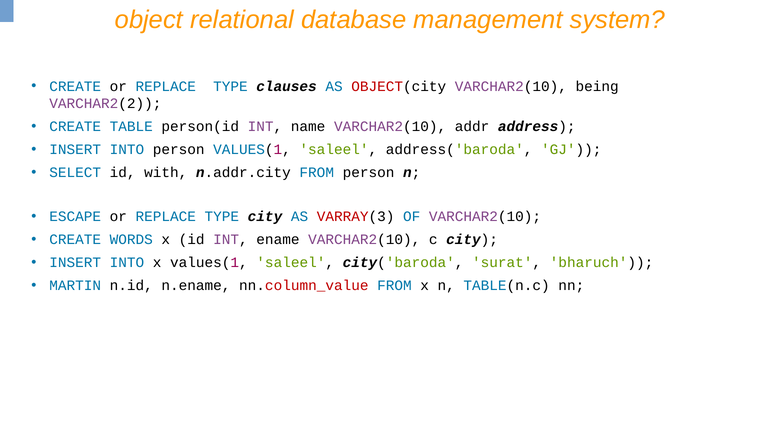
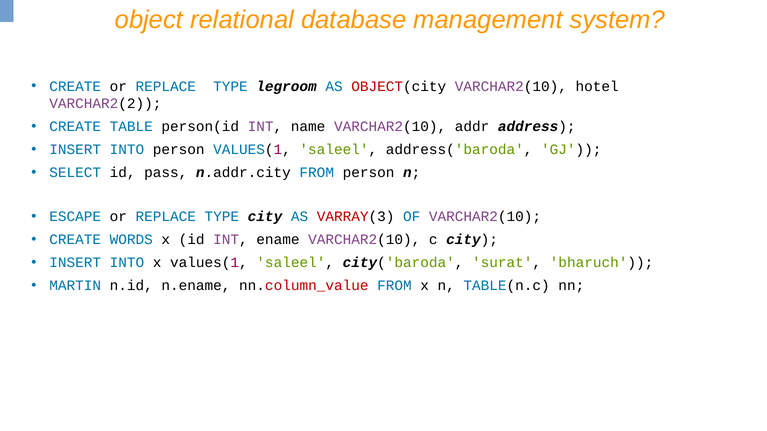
clauses: clauses -> legroom (287, 87)
being: being -> hotel (597, 87)
with: with -> pass (166, 173)
